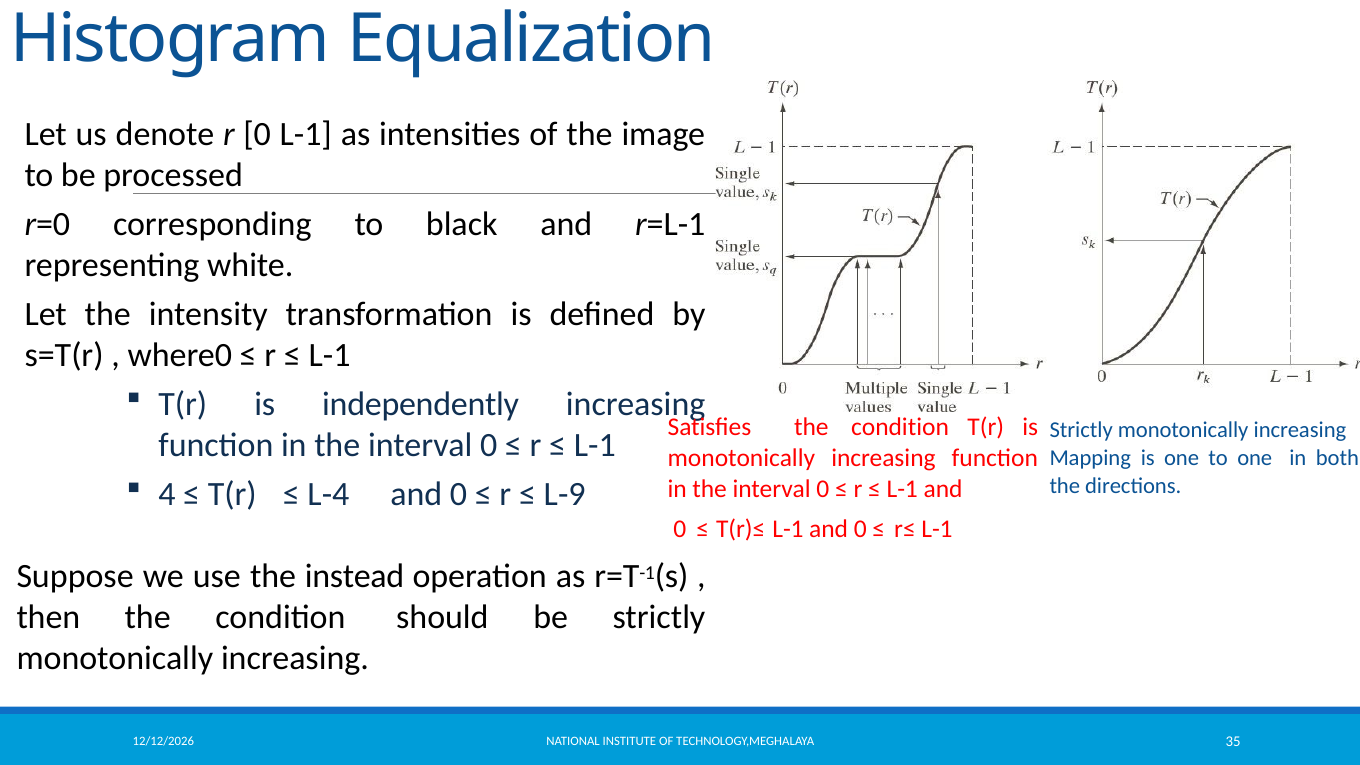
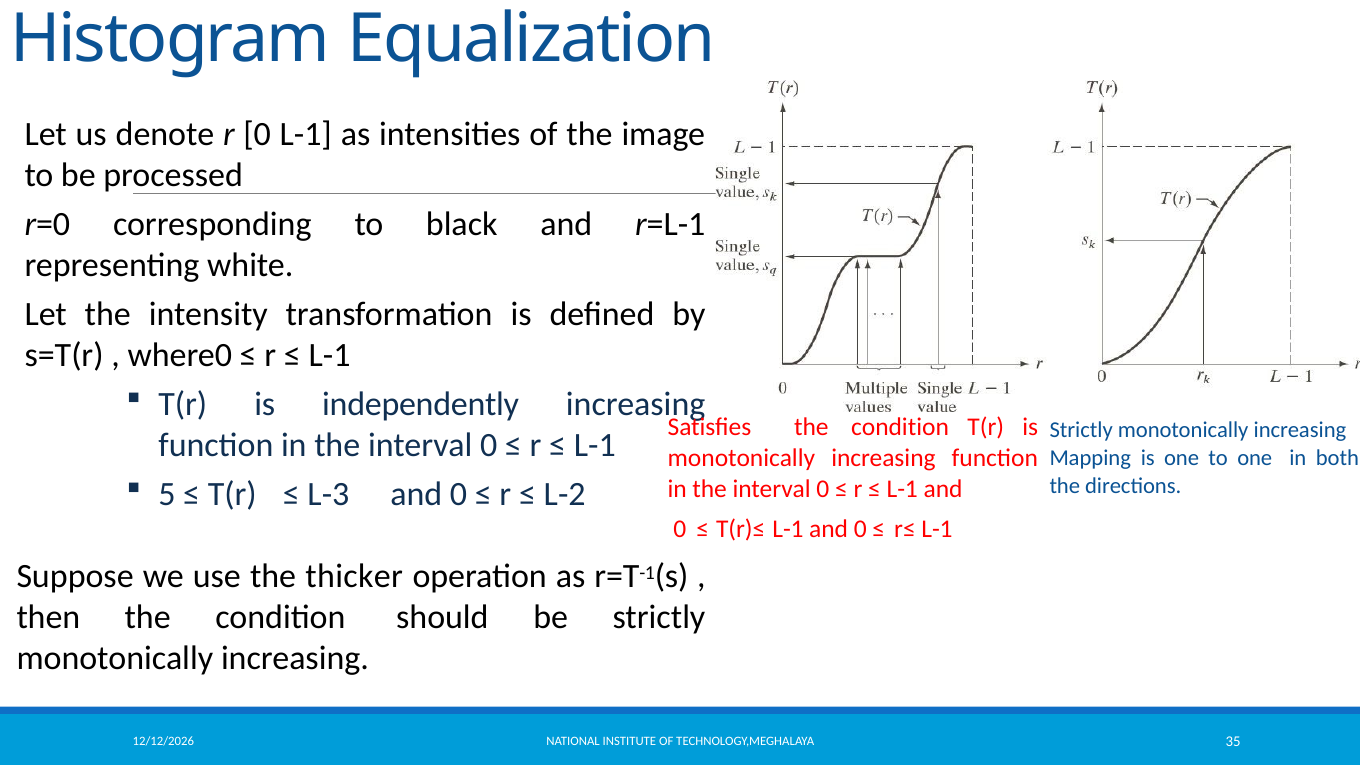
4: 4 -> 5 (167, 495)
L-4: L-4 -> L-3 (328, 495)
L-9: L-9 -> L-2 (565, 495)
instead: instead -> thicker (354, 577)
